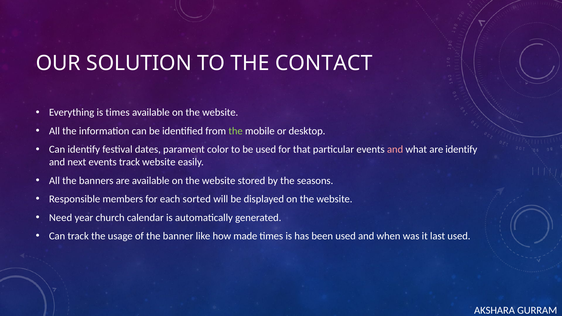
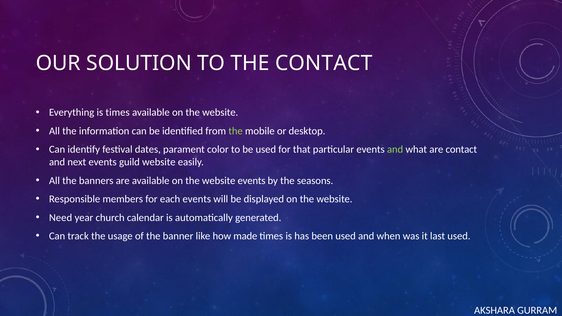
and colour: pink -> light green (395, 149)
are identify: identify -> contact (461, 149)
events track: track -> guild (129, 162)
website stored: stored -> events (252, 181)
each sorted: sorted -> events (197, 199)
